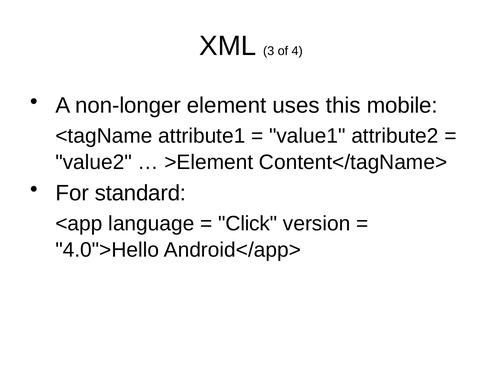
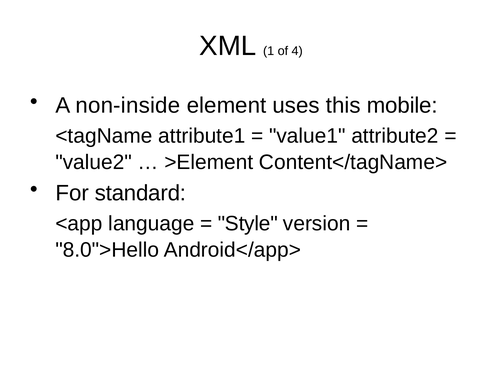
3: 3 -> 1 (269, 51)
non-longer: non-longer -> non-inside (128, 105)
Click: Click -> Style (248, 223)
4.0">Hello: 4.0">Hello -> 8.0">Hello (107, 250)
